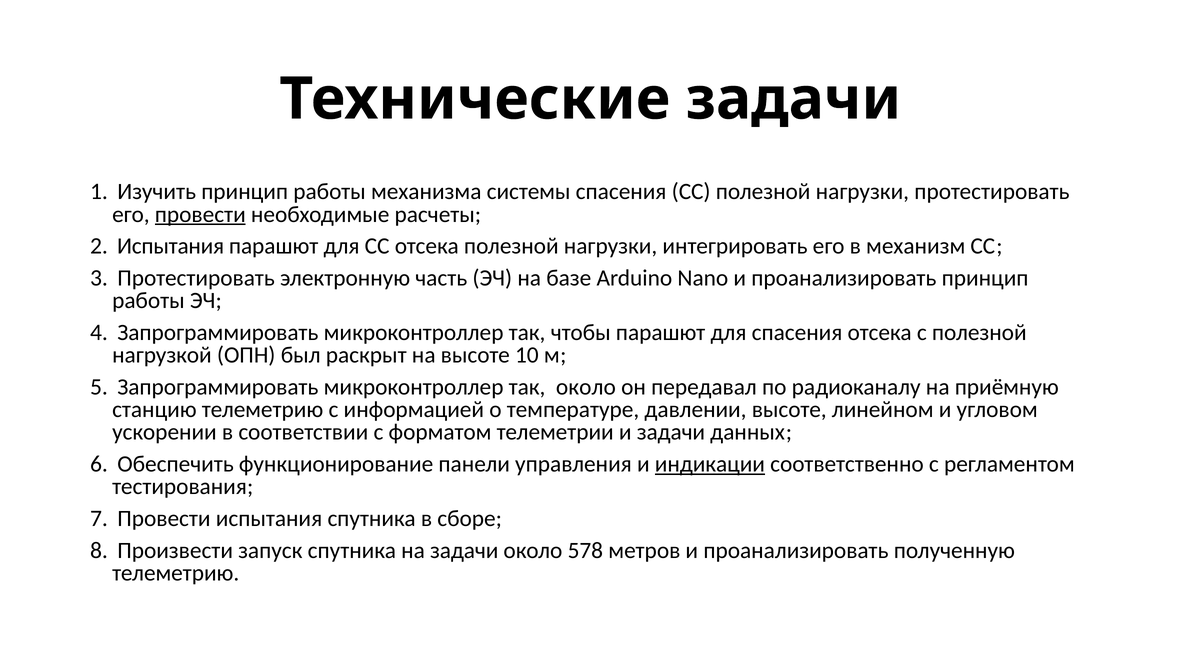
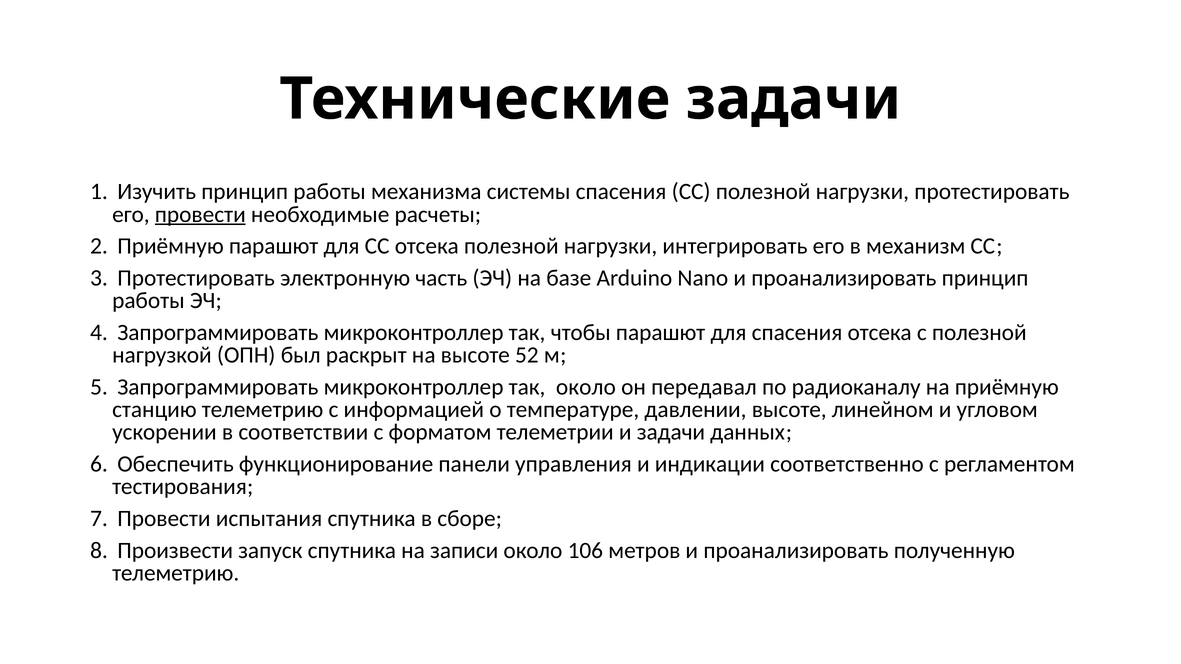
Испытания: Испытания -> Приёмную (171, 246)
10: 10 -> 52 (527, 355)
индикации underline: present -> none (710, 464)
на задачи: задачи -> записи (464, 551)
578: 578 -> 106 (585, 551)
